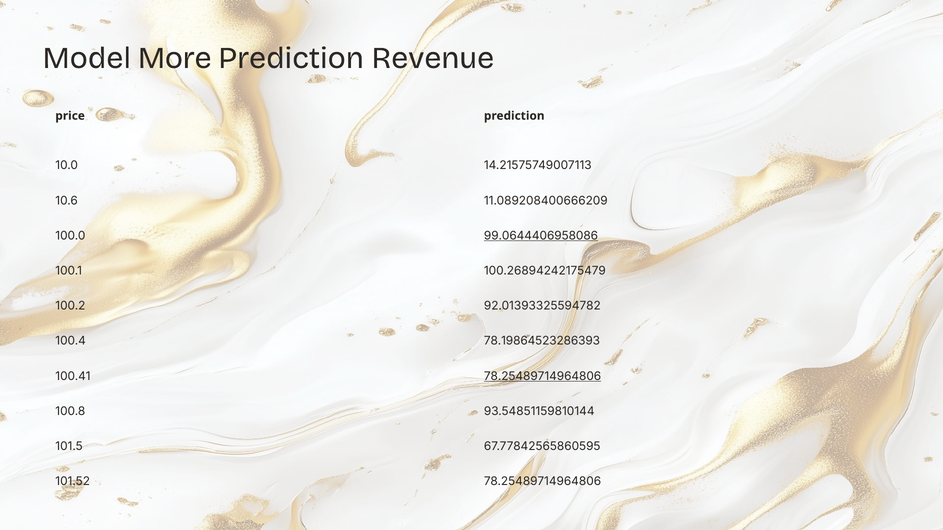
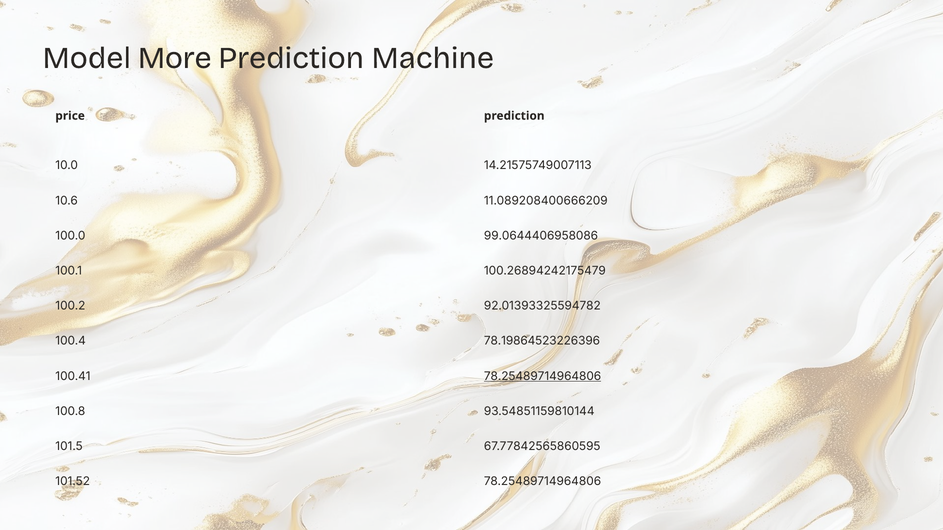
Revenue: Revenue -> Machine (433, 58)
99.0644406958086 underline: present -> none (541, 236)
78.19864523286393: 78.19864523286393 -> 78.19864523226396 (542, 341)
